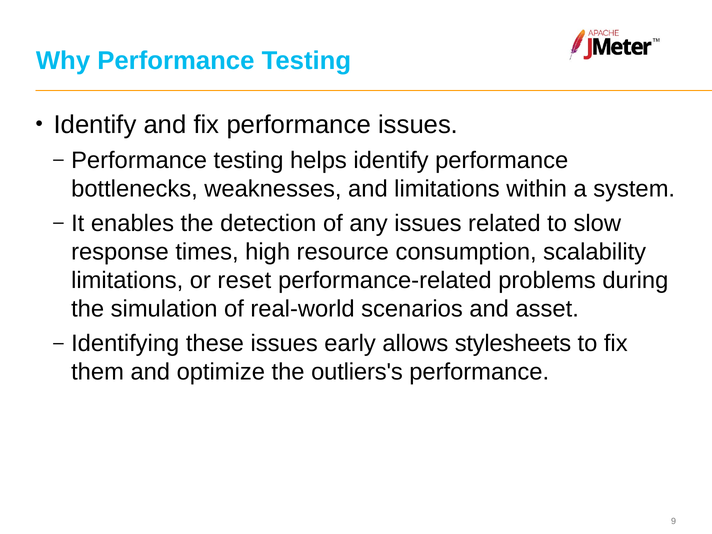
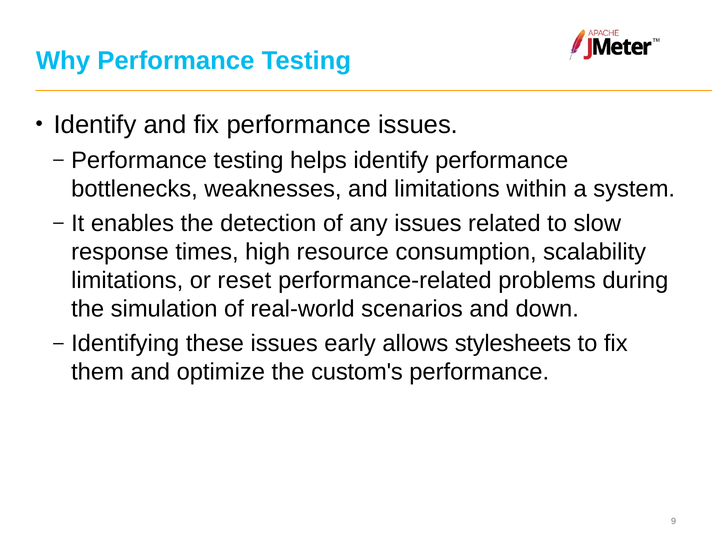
asset: asset -> down (547, 309)
outliers's: outliers's -> custom's (357, 372)
